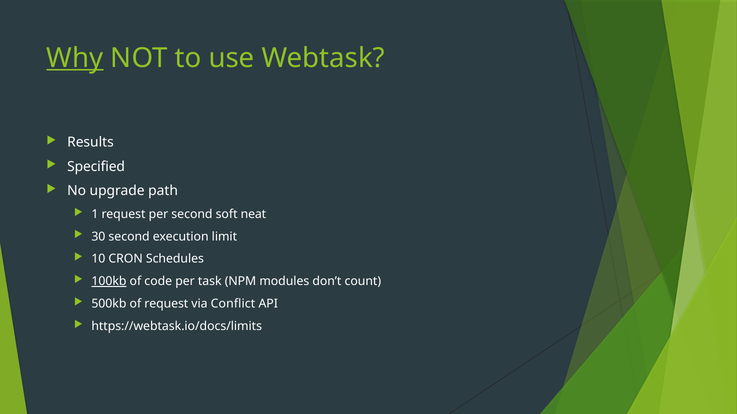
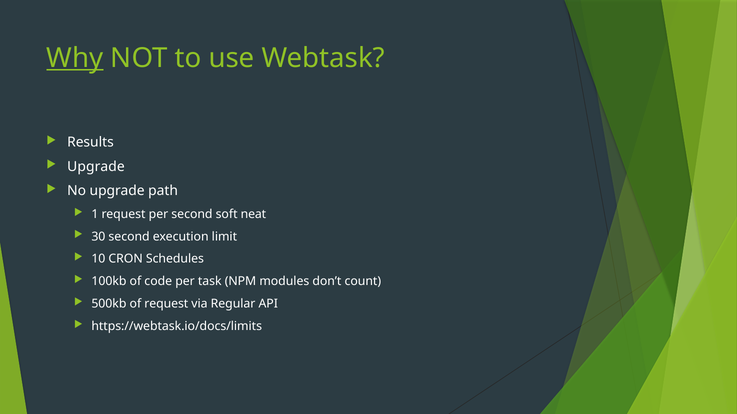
Specified: Specified -> Upgrade (96, 167)
100kb underline: present -> none (109, 282)
Conflict: Conflict -> Regular (233, 304)
